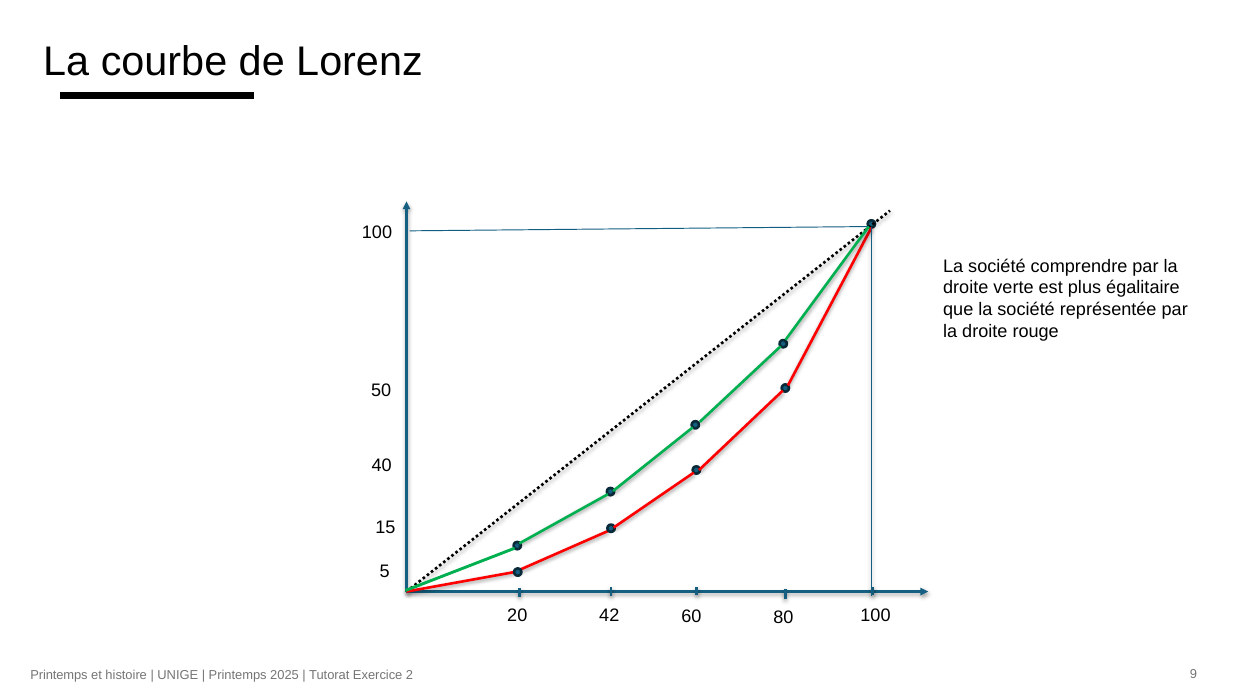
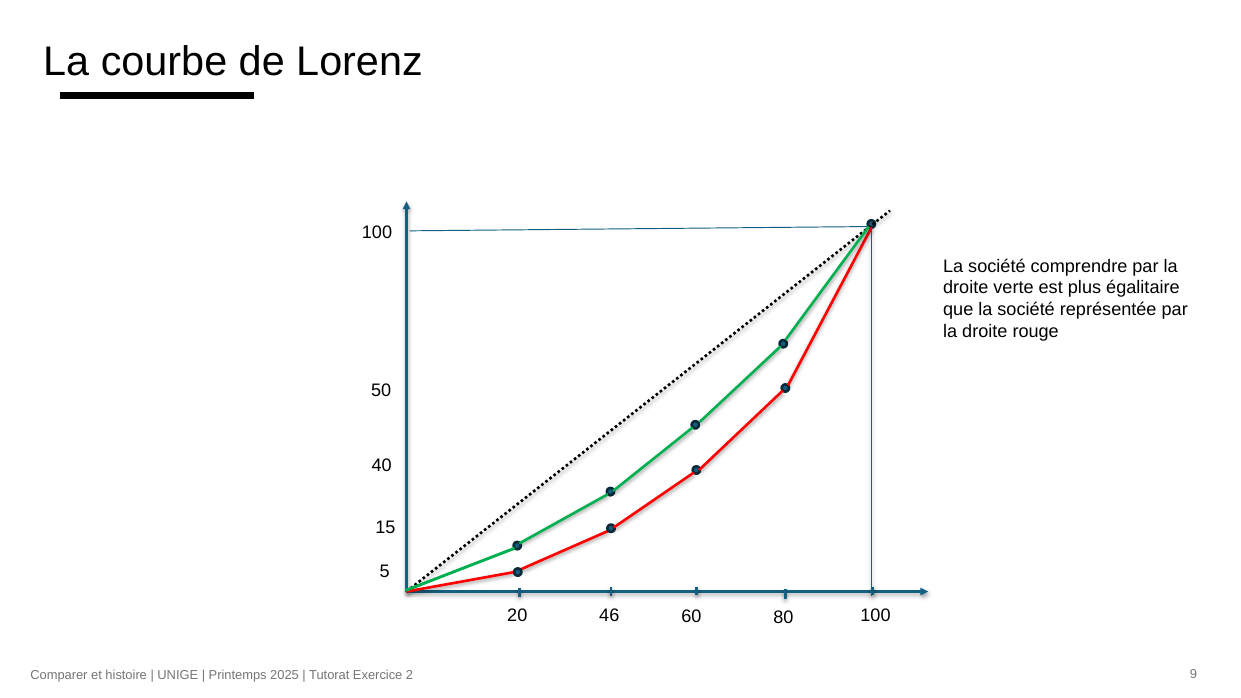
42: 42 -> 46 (609, 616)
Printemps: Printemps -> Comparer (59, 675)
